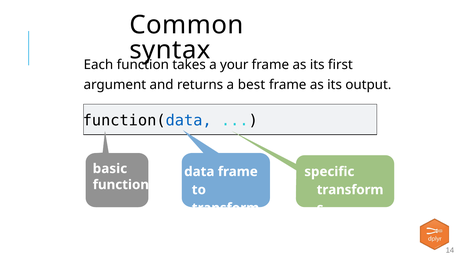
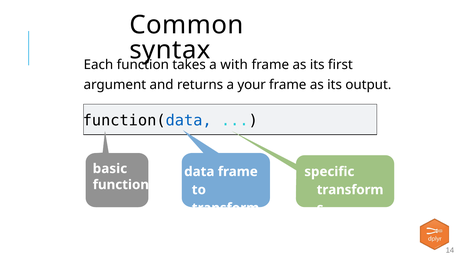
your: your -> with (234, 65)
best: best -> your (252, 85)
